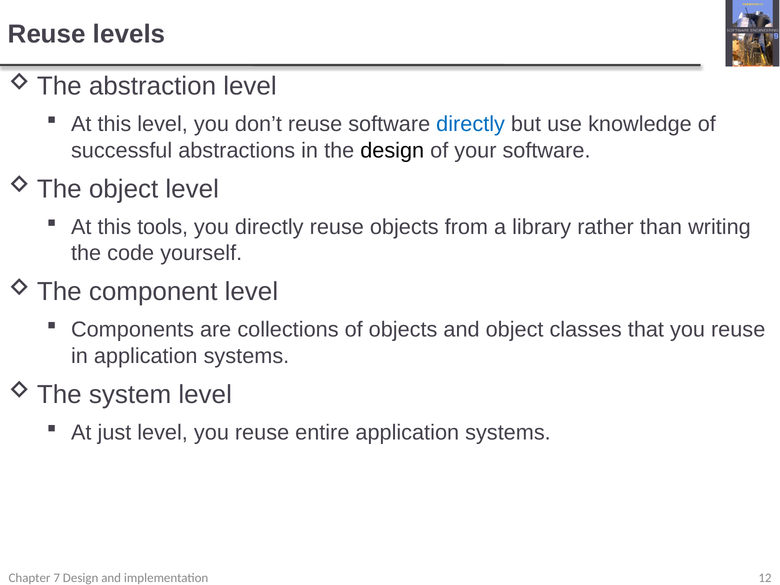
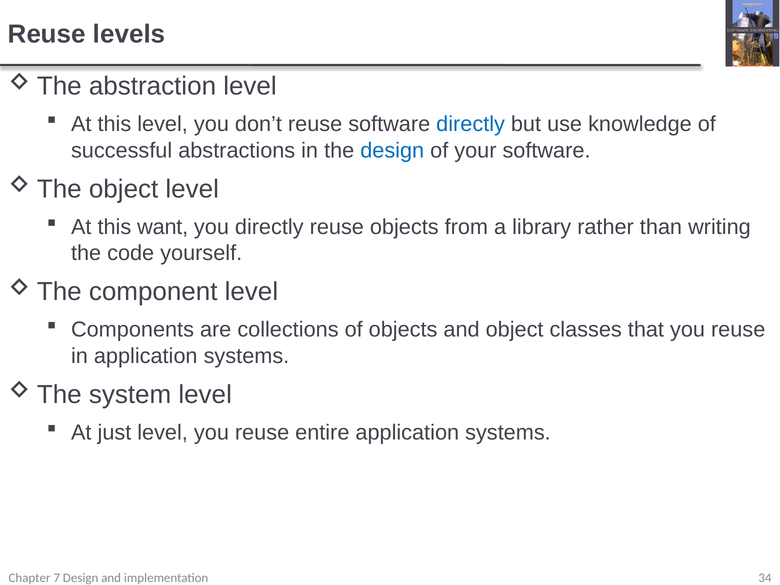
design colour: black -> blue (392, 150)
tools: tools -> want (163, 227)
12: 12 -> 34 (765, 578)
